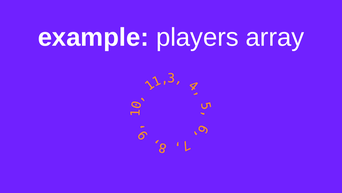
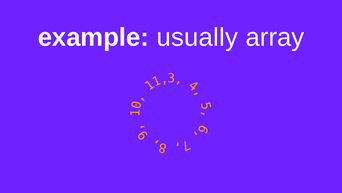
players: players -> usually (197, 37)
